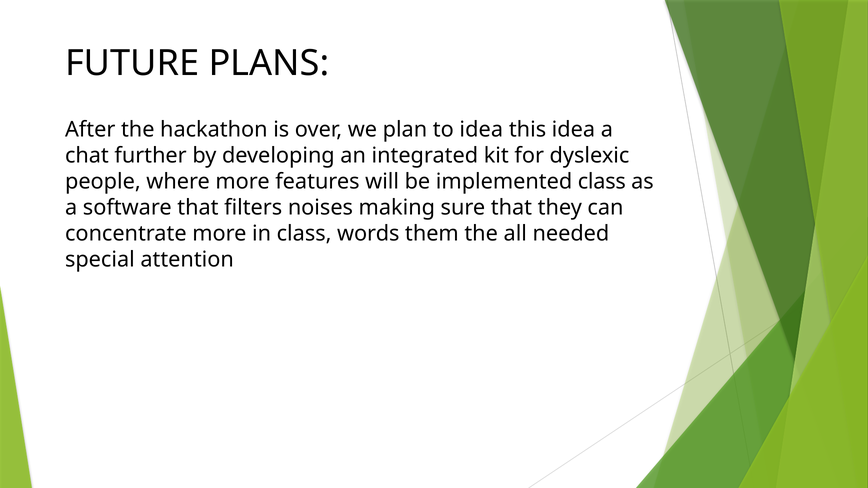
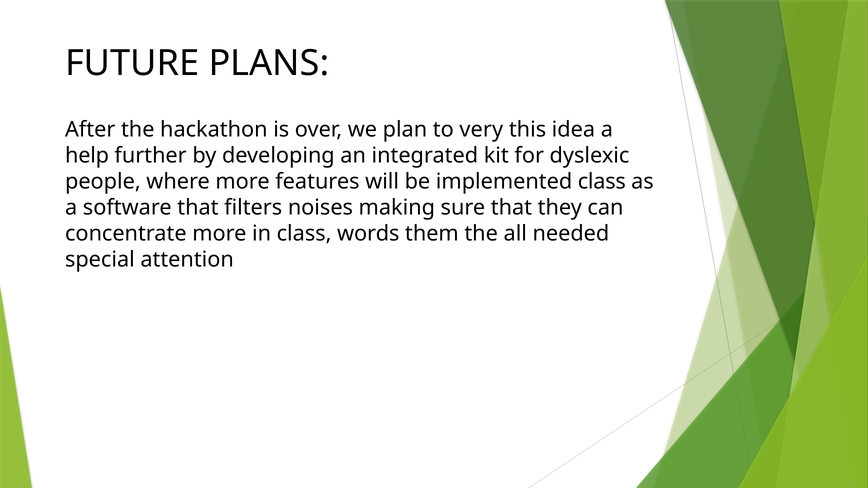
to idea: idea -> very (481, 130)
chat: chat -> help (87, 156)
